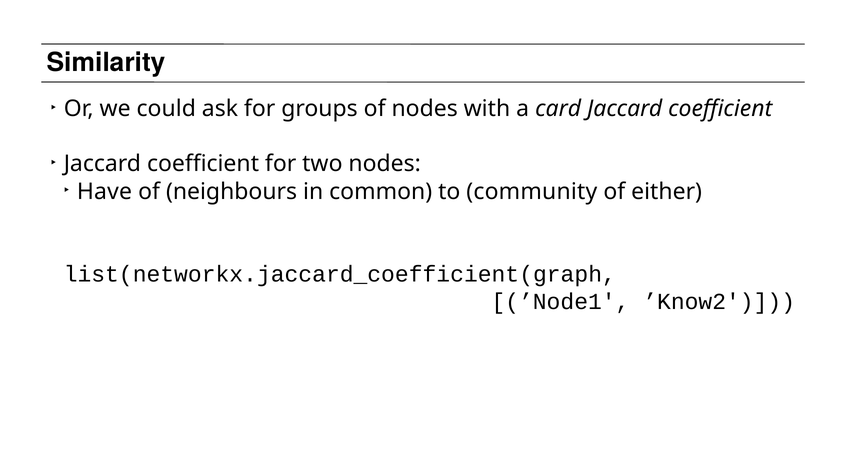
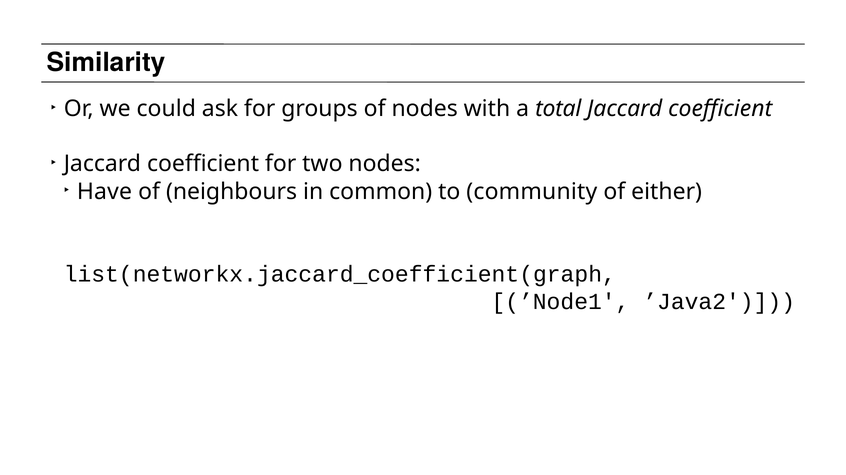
card: card -> total (558, 109)
’Know2: ’Know2 -> ’Java2 (719, 302)
